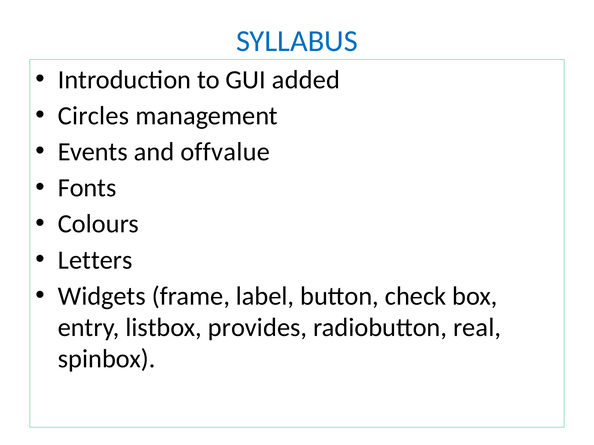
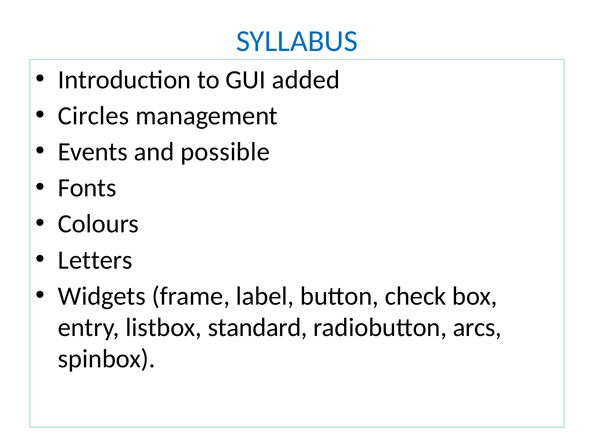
offvalue: offvalue -> possible (225, 152)
provides: provides -> standard (258, 328)
real: real -> arcs (477, 328)
